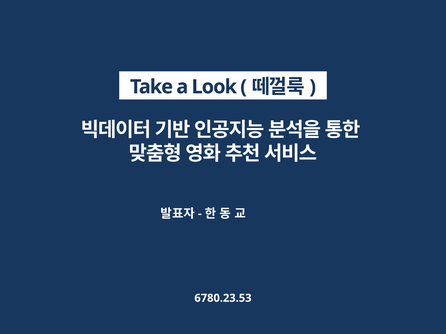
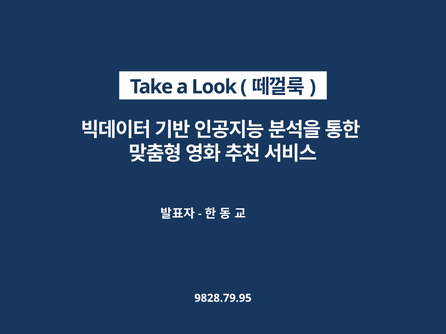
6780.23.53: 6780.23.53 -> 9828.79.95 (223, 299)
